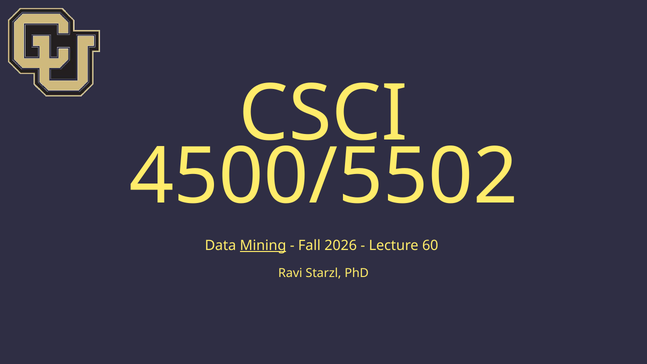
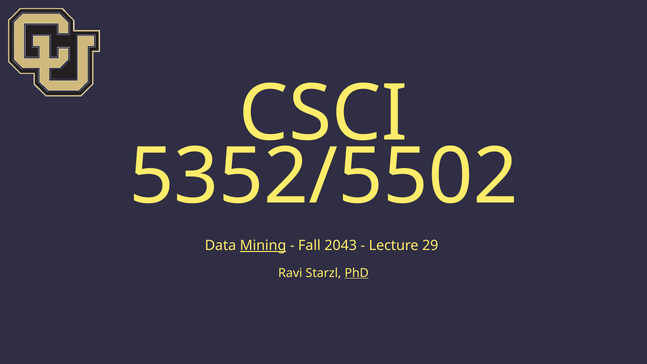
4500/5502: 4500/5502 -> 5352/5502 (324, 177)
2026: 2026 -> 2043 (341, 245)
60: 60 -> 29 (430, 245)
PhD underline: none -> present (357, 273)
